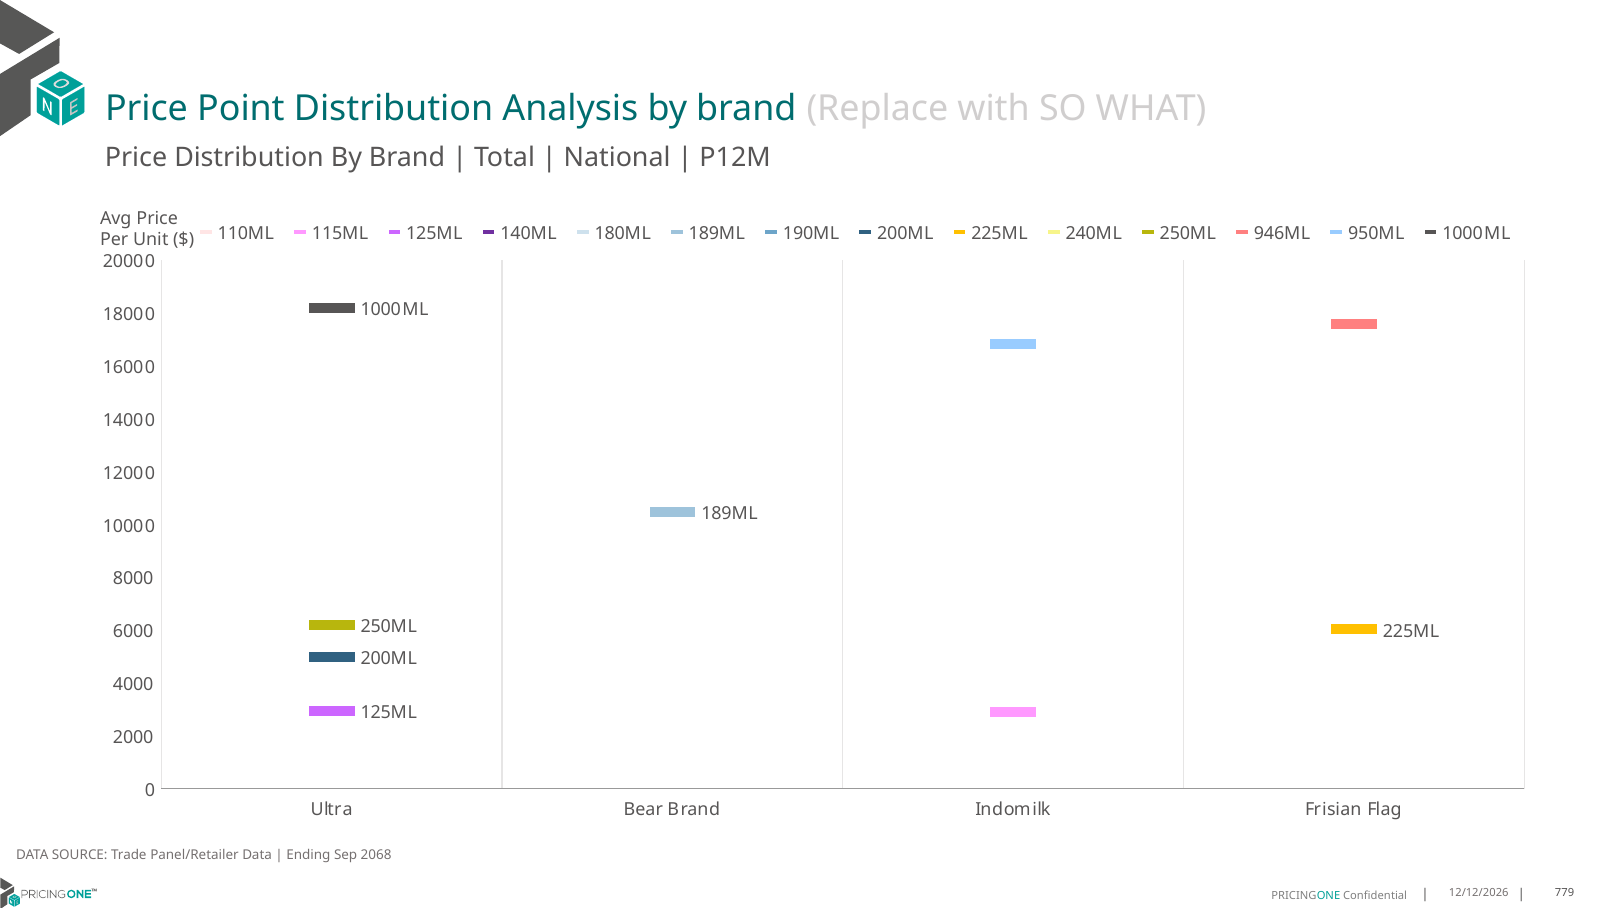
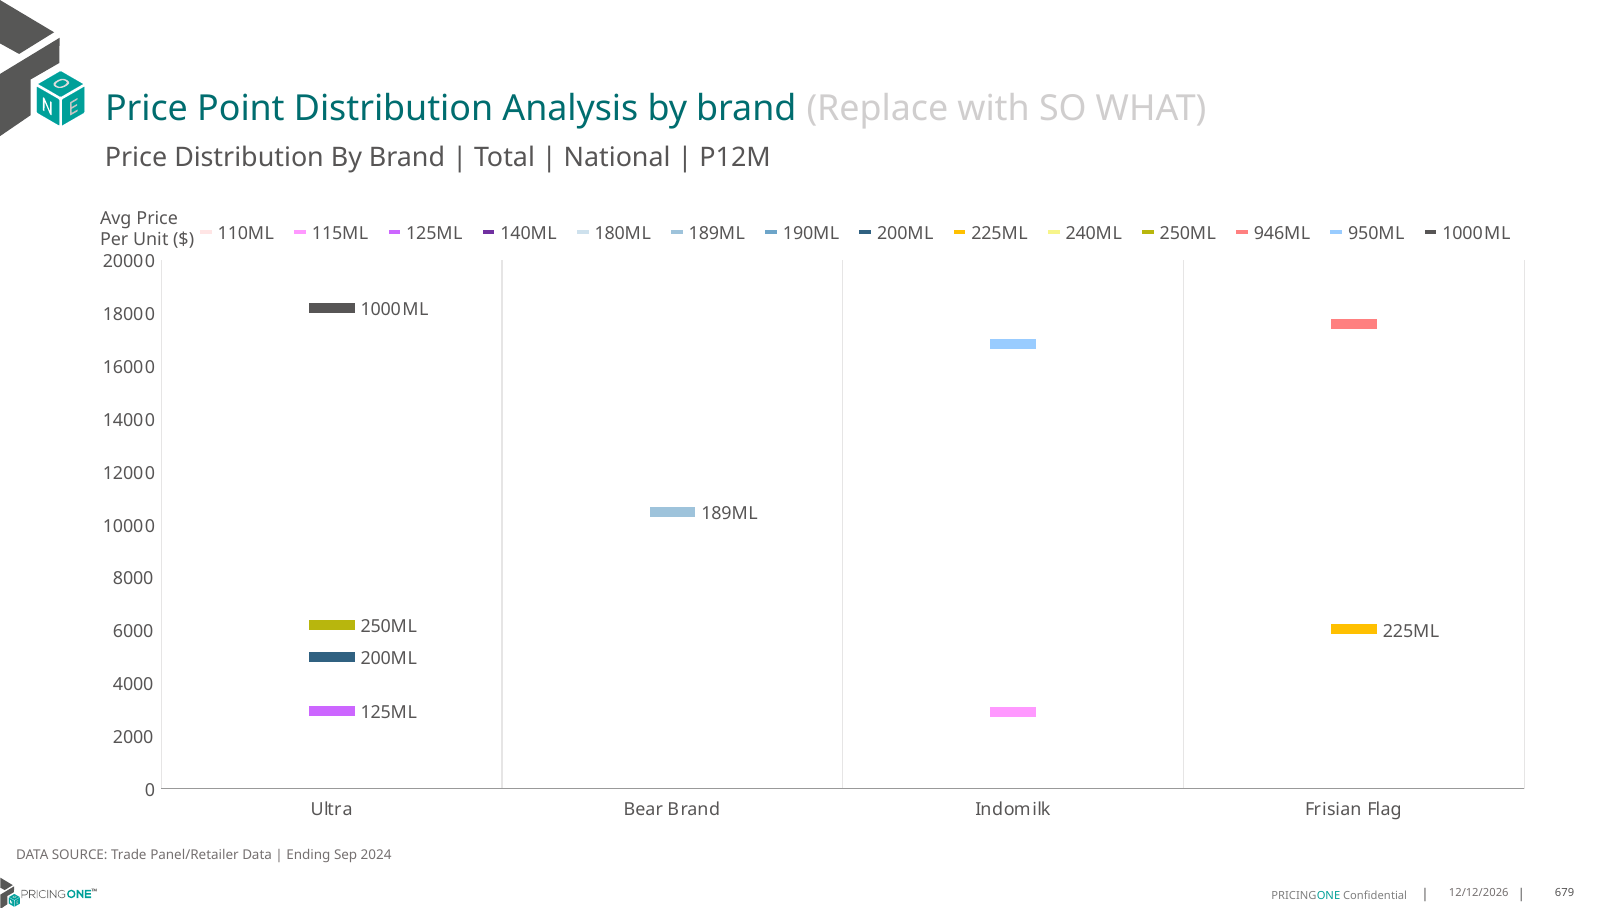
2068: 2068 -> 2024 (376, 855)
779: 779 -> 679 (1565, 893)
